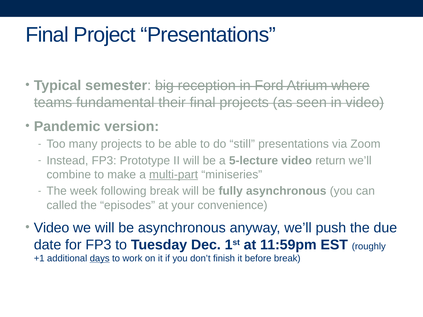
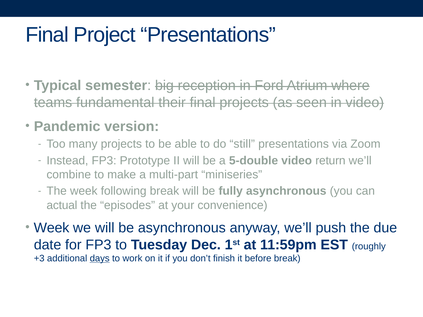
5-lecture: 5-lecture -> 5-double (254, 161)
multi-part underline: present -> none (174, 175)
called: called -> actual (62, 205)
Video: Video -> Week (52, 228)
+1: +1 -> +3 (39, 259)
